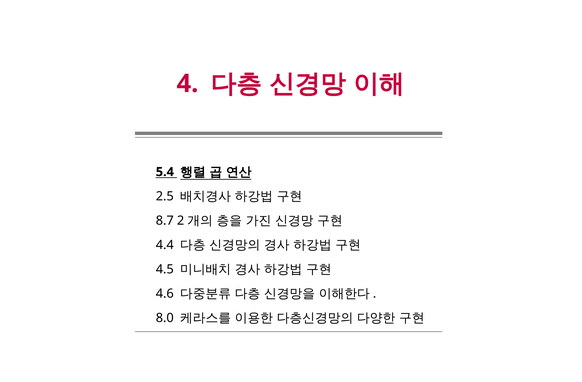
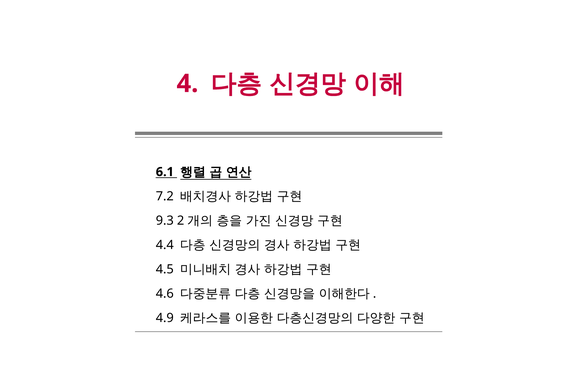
5.4: 5.4 -> 6.1 (165, 172)
2.5: 2.5 -> 7.2 (165, 196)
8.7: 8.7 -> 9.3 (165, 221)
8.0: 8.0 -> 4.9 (165, 318)
